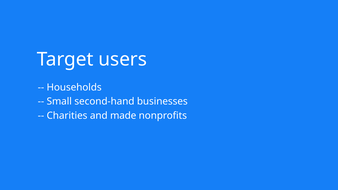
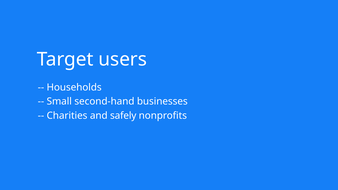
made: made -> safely (123, 116)
